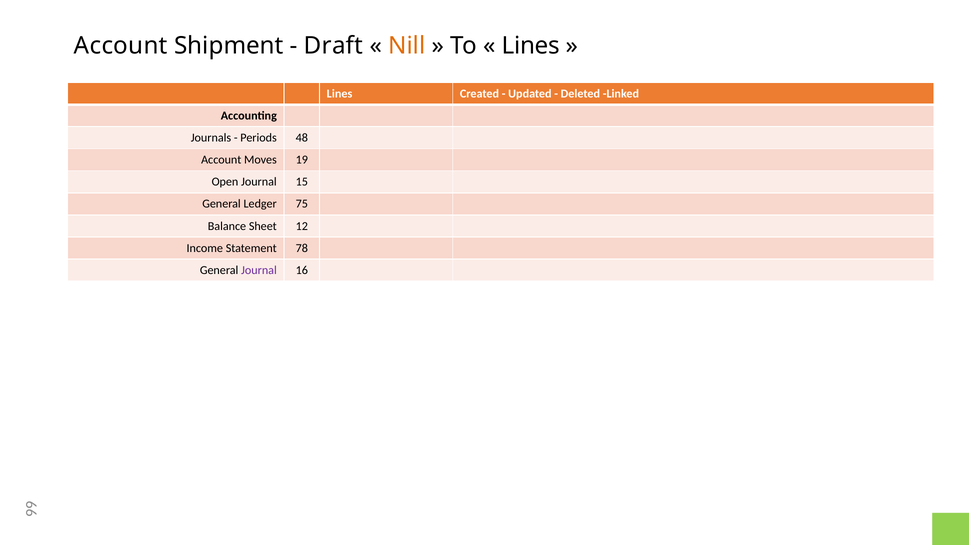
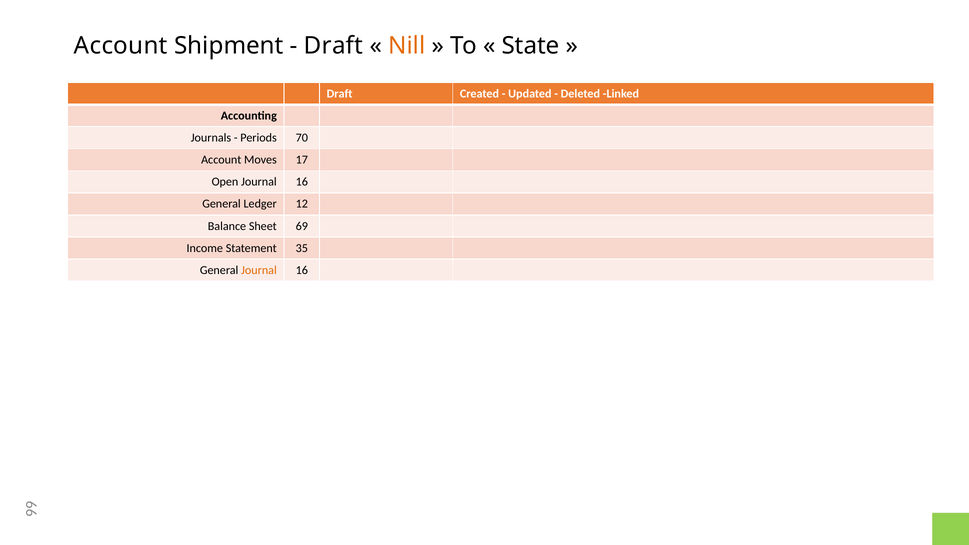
Lines: Lines -> State (531, 46)
Lines: Lines -> Draft (340, 94)
48: 48 -> 70 (302, 138)
19: 19 -> 17 (302, 160)
Open Journal 15: 15 -> 16 (302, 182)
75: 75 -> 12 (302, 204)
12: 12 -> 69 (302, 226)
78: 78 -> 35 (302, 248)
Journal colour: purple -> orange (259, 270)
